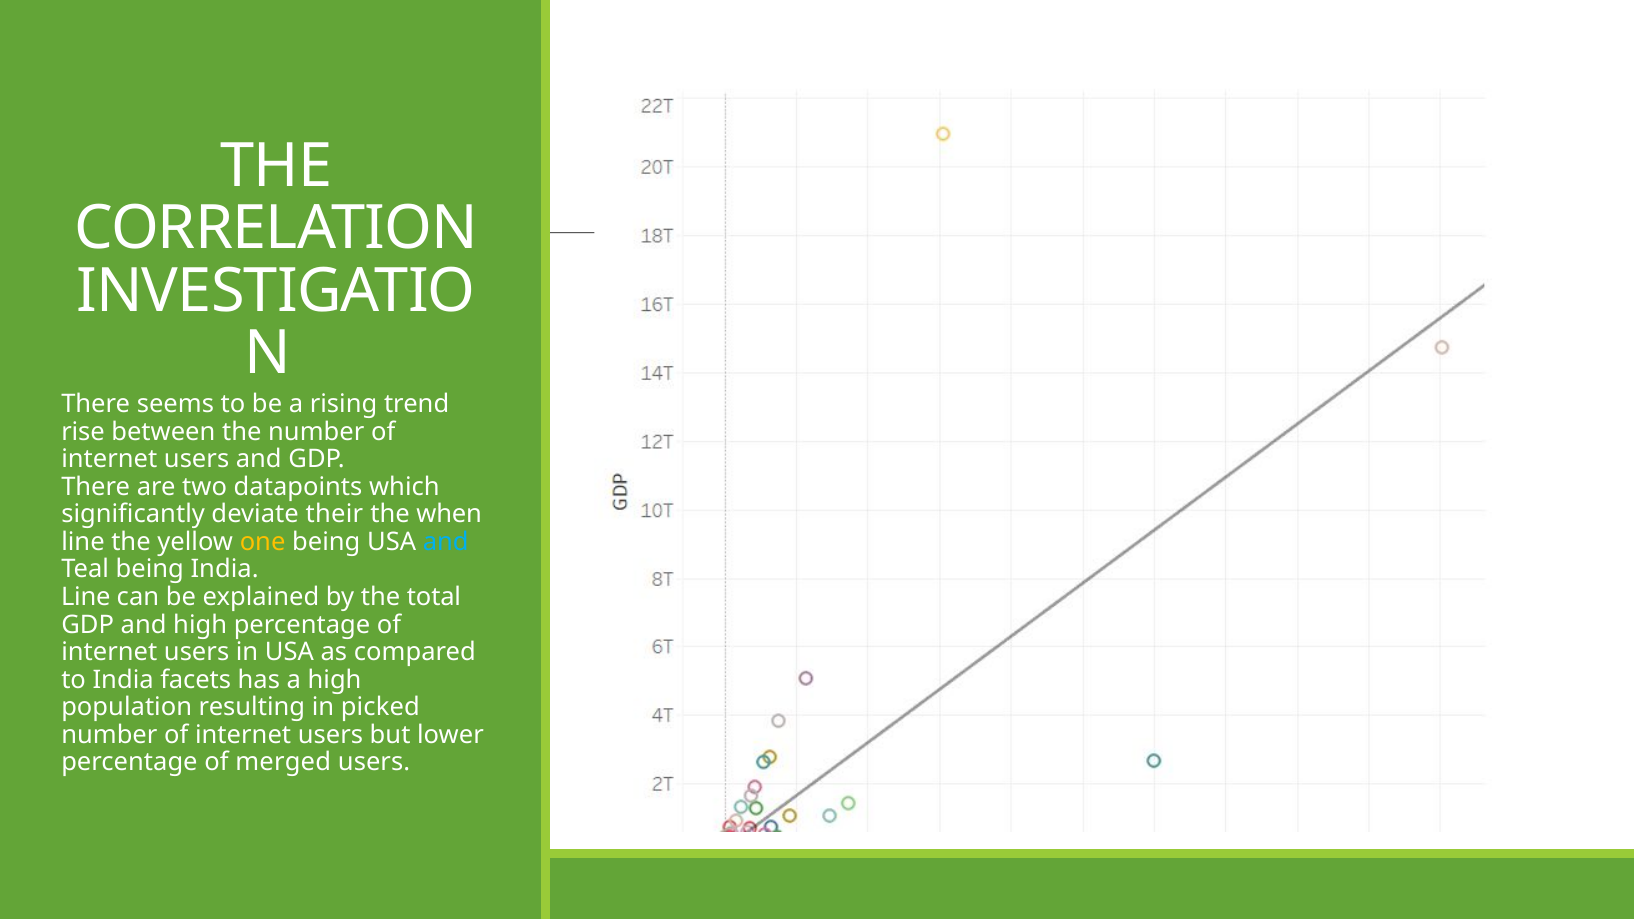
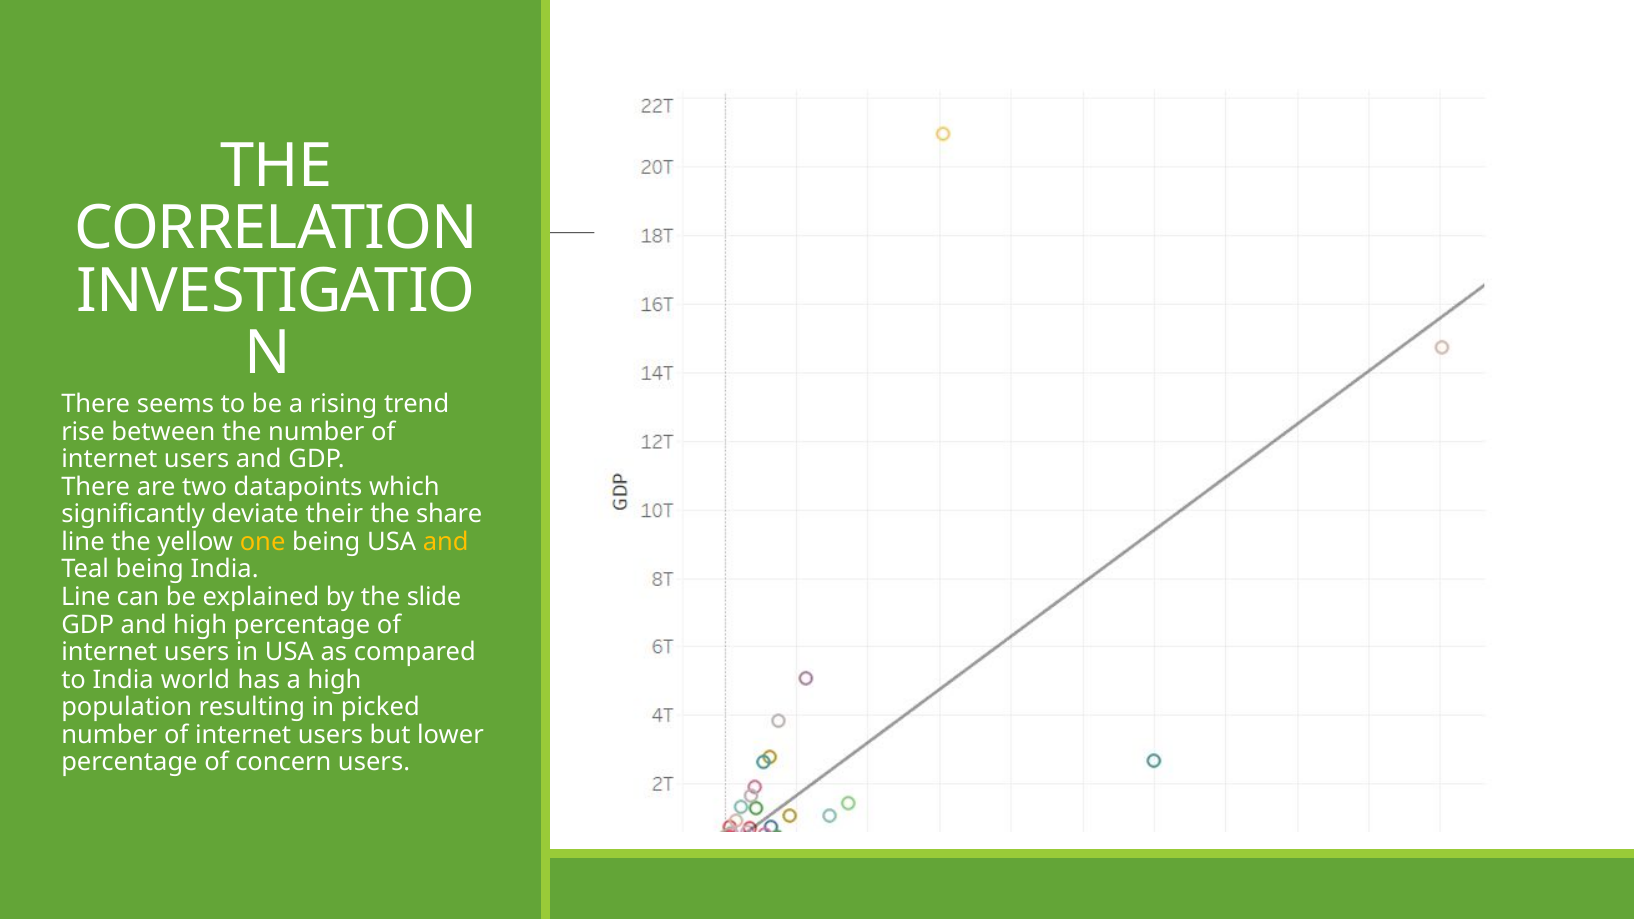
when: when -> share (449, 515)
and colour: light blue -> yellow (446, 542)
total: total -> slide (434, 597)
facets: facets -> world (195, 680)
merged: merged -> concern (283, 763)
